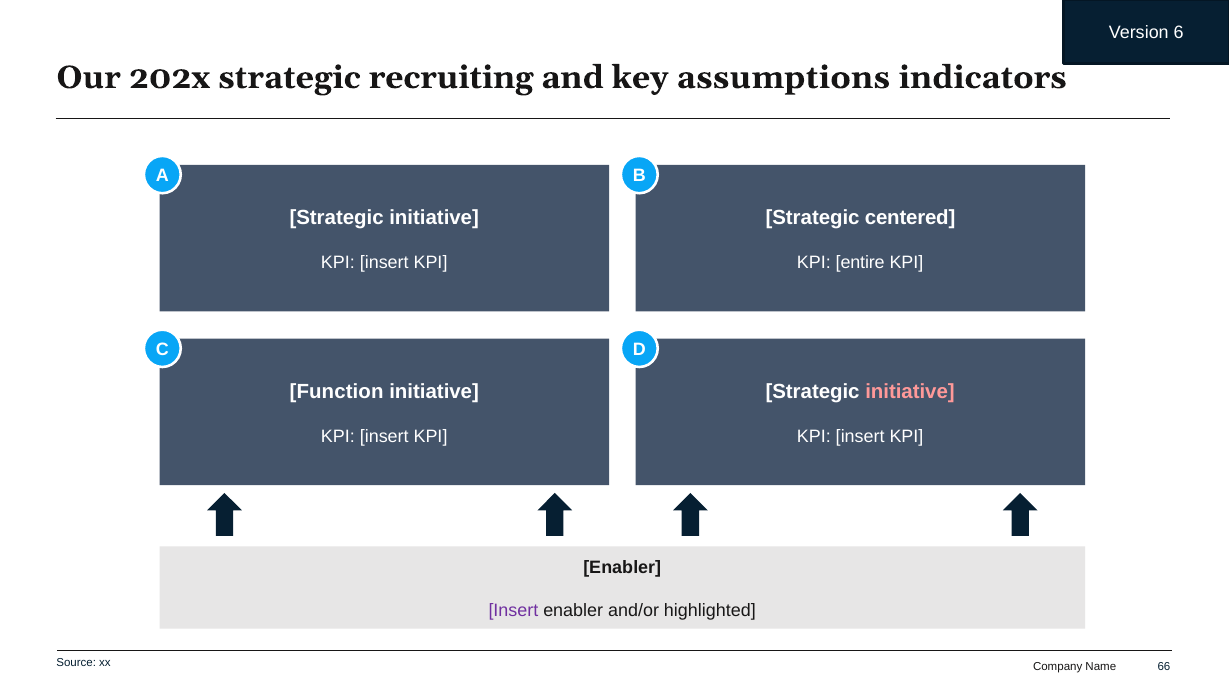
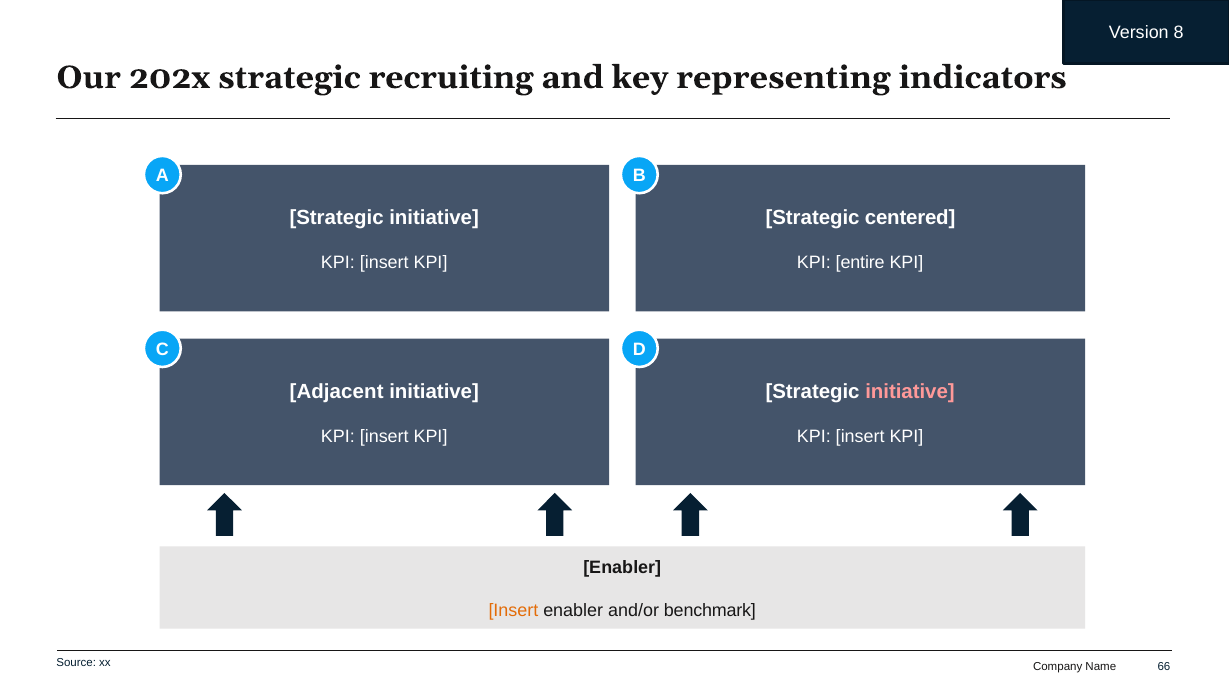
6: 6 -> 8 (1179, 33)
assumptions: assumptions -> representing (783, 77)
Function: Function -> Adjacent (337, 392)
Insert colour: purple -> orange (513, 611)
highlighted: highlighted -> benchmark (710, 611)
